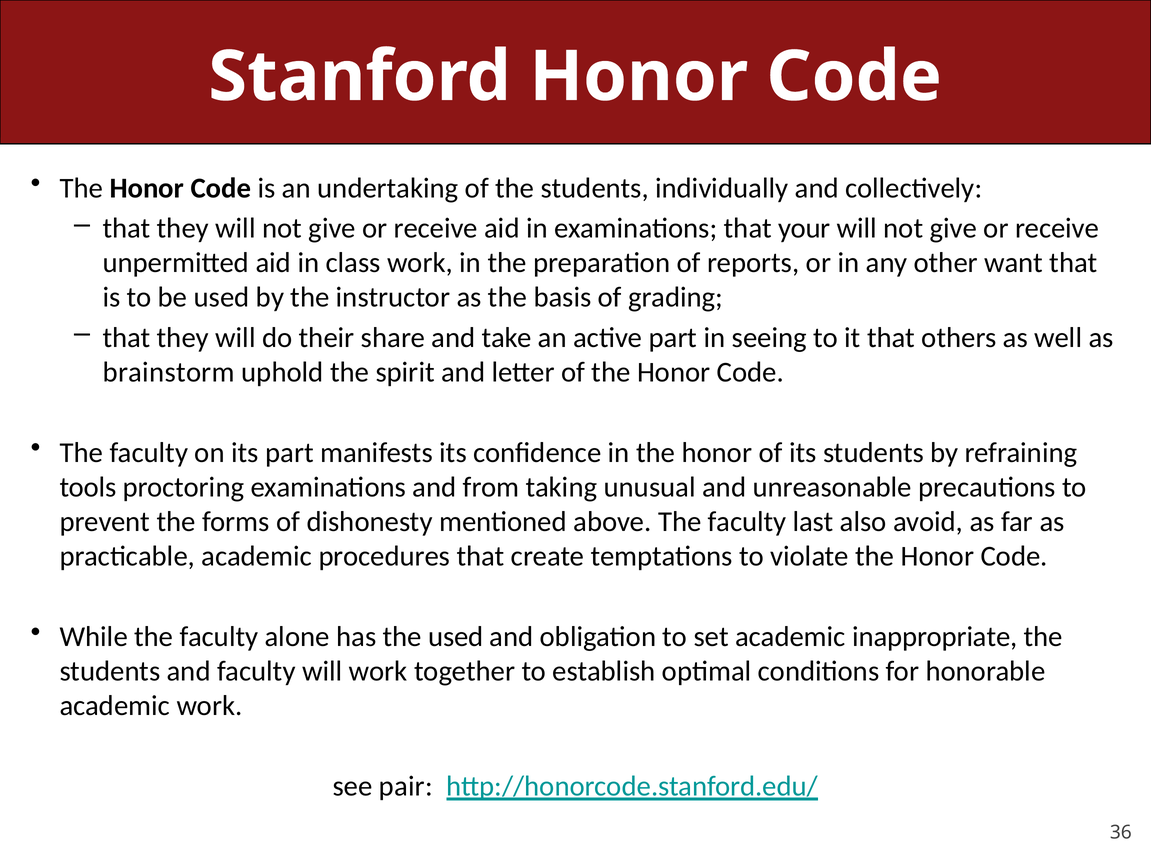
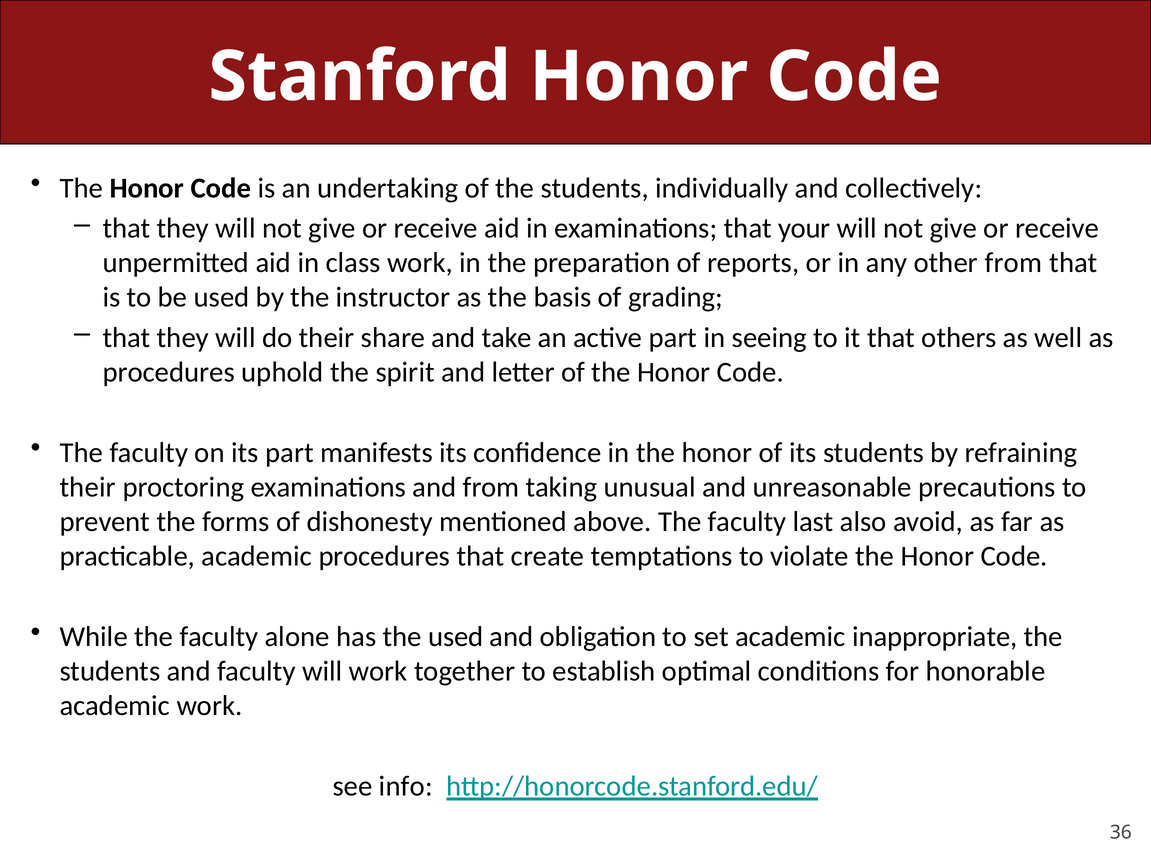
other want: want -> from (1013, 263)
brainstorm: brainstorm -> procedures (169, 372)
tools: tools -> their (88, 487)
pair: pair -> info (406, 787)
